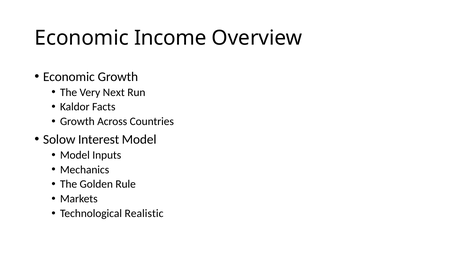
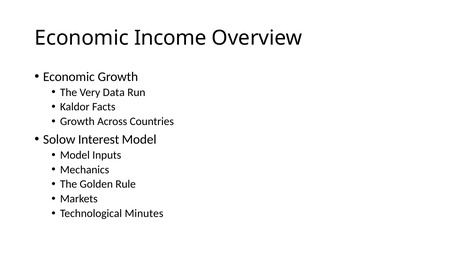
Next: Next -> Data (114, 92)
Realistic: Realistic -> Minutes (144, 213)
